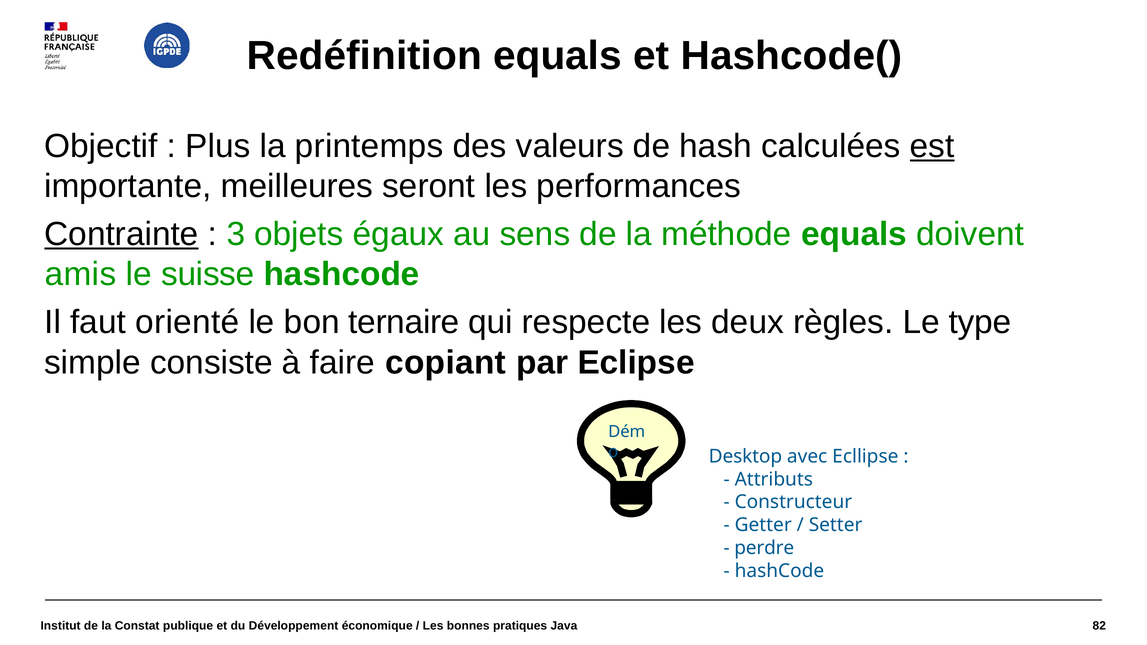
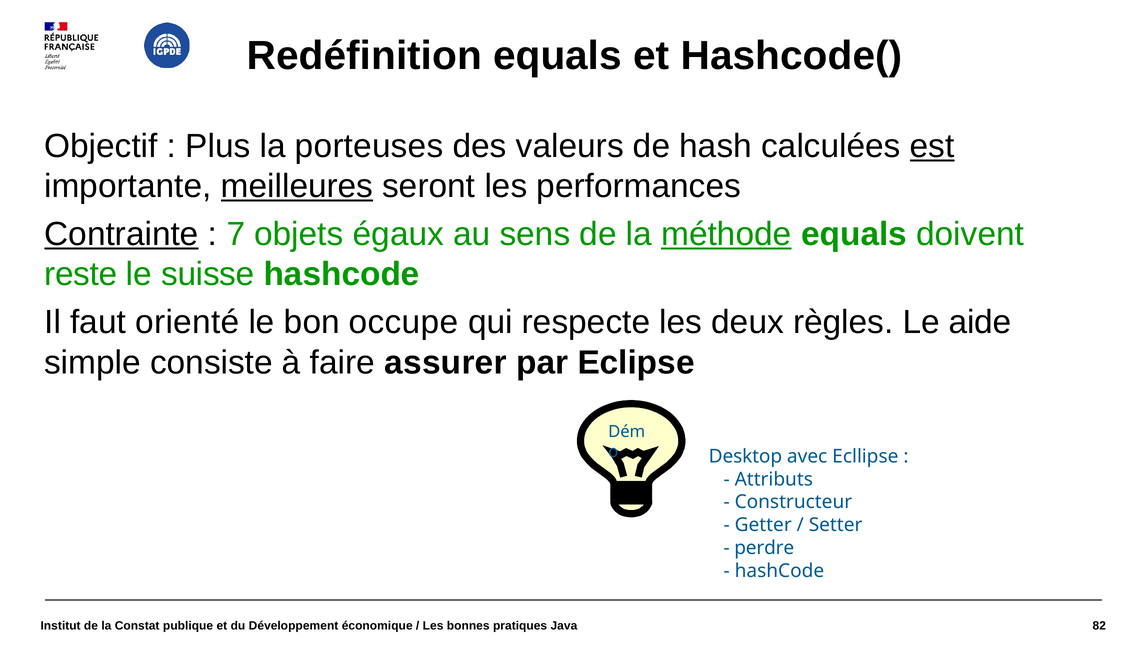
printemps: printemps -> porteuses (369, 146)
meilleures underline: none -> present (297, 186)
3: 3 -> 7 (236, 234)
méthode underline: none -> present (726, 234)
amis: amis -> reste (81, 274)
ternaire: ternaire -> occupe (404, 323)
type: type -> aide (980, 323)
copiant: copiant -> assurer (446, 363)
